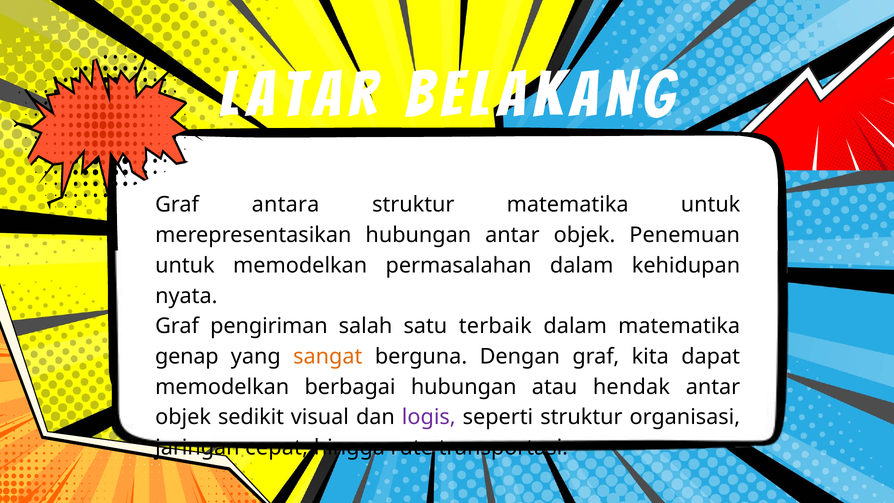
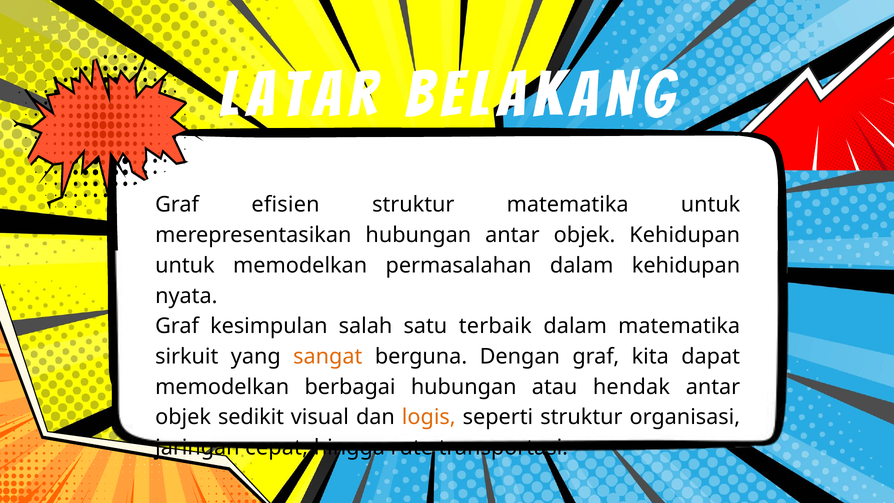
antara: antara -> efisien (286, 205)
objek Penemuan: Penemuan -> Kehidupan (685, 235)
pengiriman: pengiriman -> kesimpulan (269, 326)
genap: genap -> sirkuit (187, 357)
logis colour: purple -> orange (429, 417)
